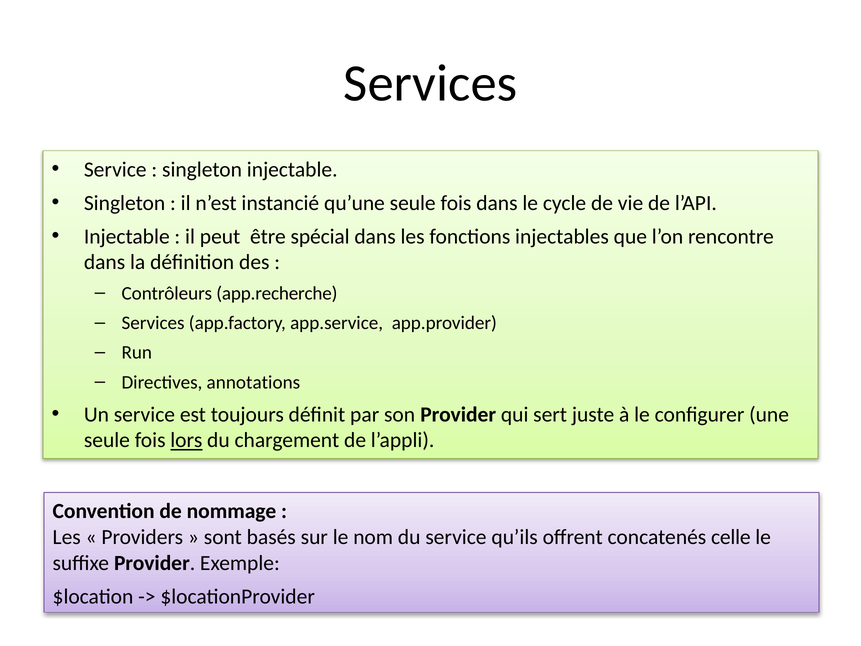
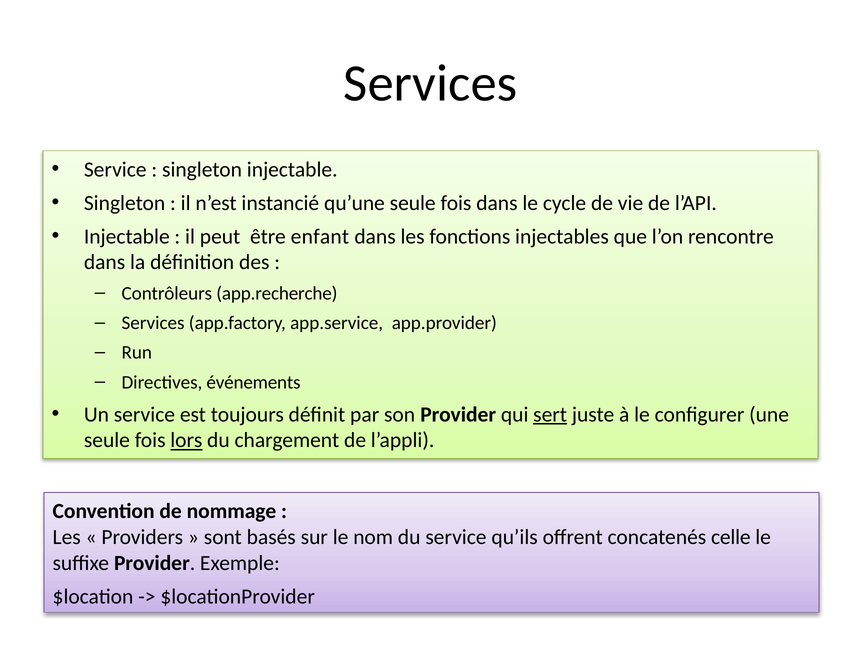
spécial: spécial -> enfant (320, 236)
annotations: annotations -> événements (254, 382)
sert underline: none -> present (550, 414)
